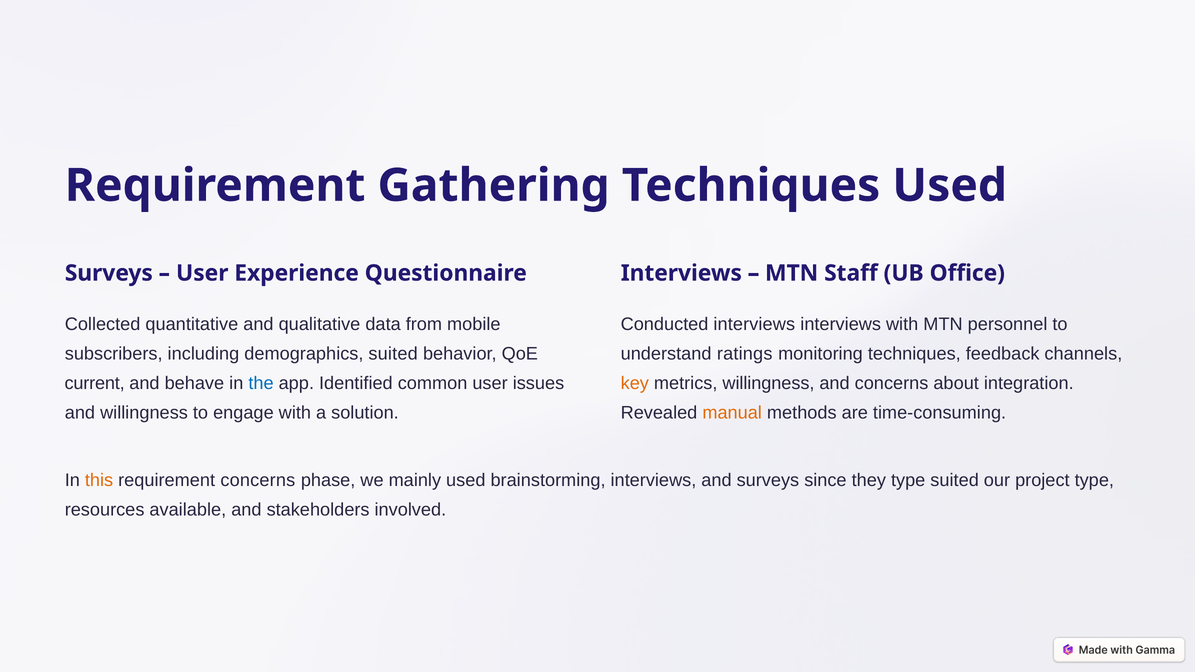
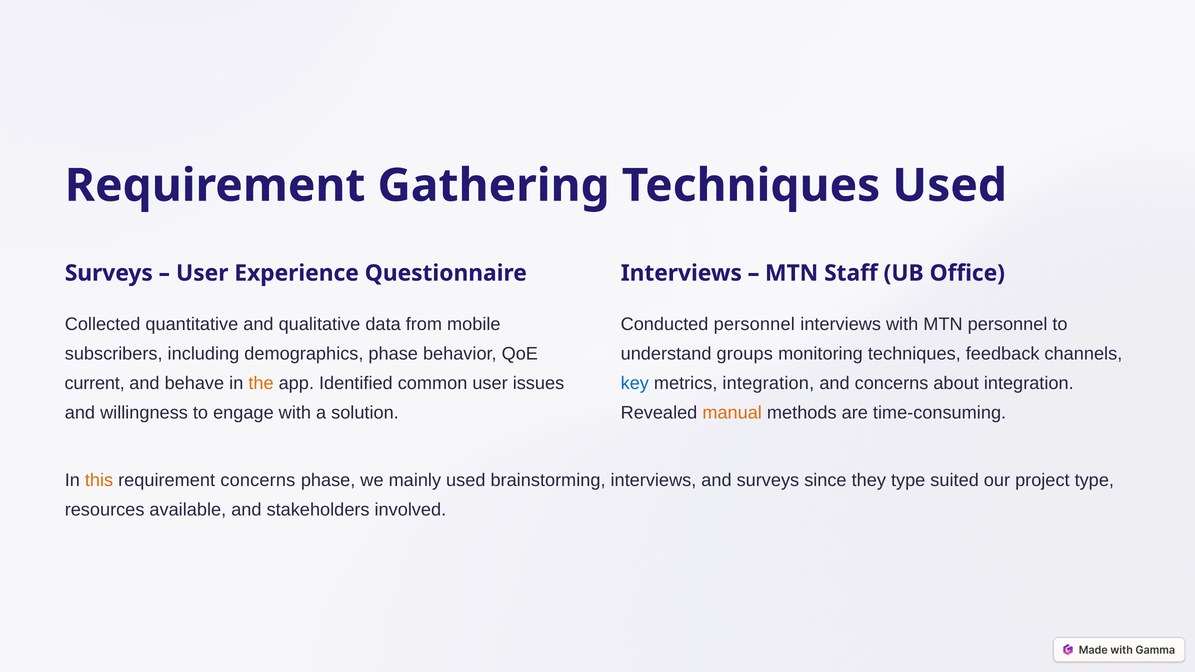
Conducted interviews: interviews -> personnel (754, 324)
demographics suited: suited -> phase (393, 354)
ratings: ratings -> groups (745, 354)
the colour: blue -> orange (261, 383)
key colour: orange -> blue (635, 383)
metrics willingness: willingness -> integration (768, 383)
